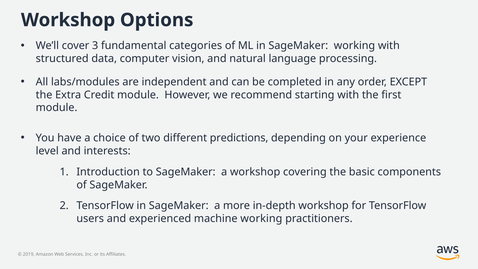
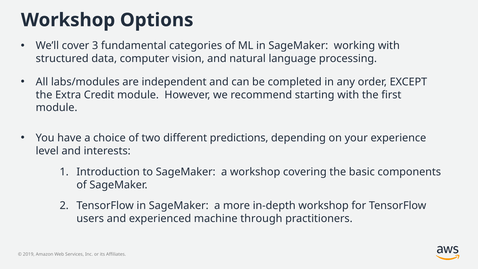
machine working: working -> through (261, 219)
